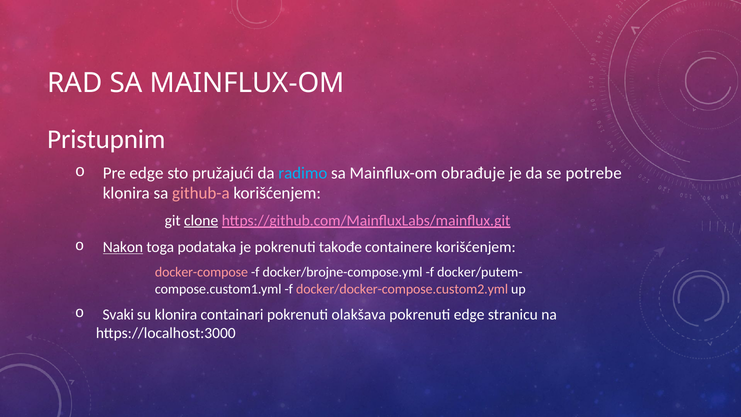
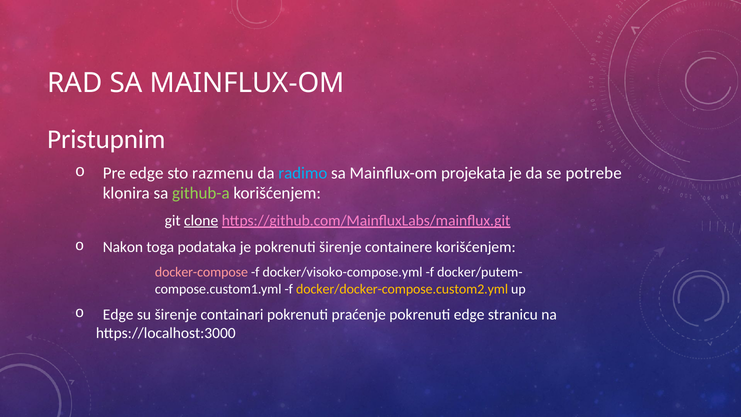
pružajući: pružajući -> razmenu (223, 173)
obrađuje: obrađuje -> projekata (473, 173)
github-a colour: pink -> light green (201, 193)
Nakon underline: present -> none (123, 247)
pokrenuti takođe: takođe -> širenje (340, 247)
docker/brojne-compose.yml: docker/brojne-compose.yml -> docker/visoko-compose.yml (343, 272)
docker/docker-compose.custom2.yml colour: pink -> yellow (402, 289)
Svaki: Svaki -> Edge (118, 314)
su klonira: klonira -> širenje (176, 314)
olakšava: olakšava -> praćenje (359, 314)
